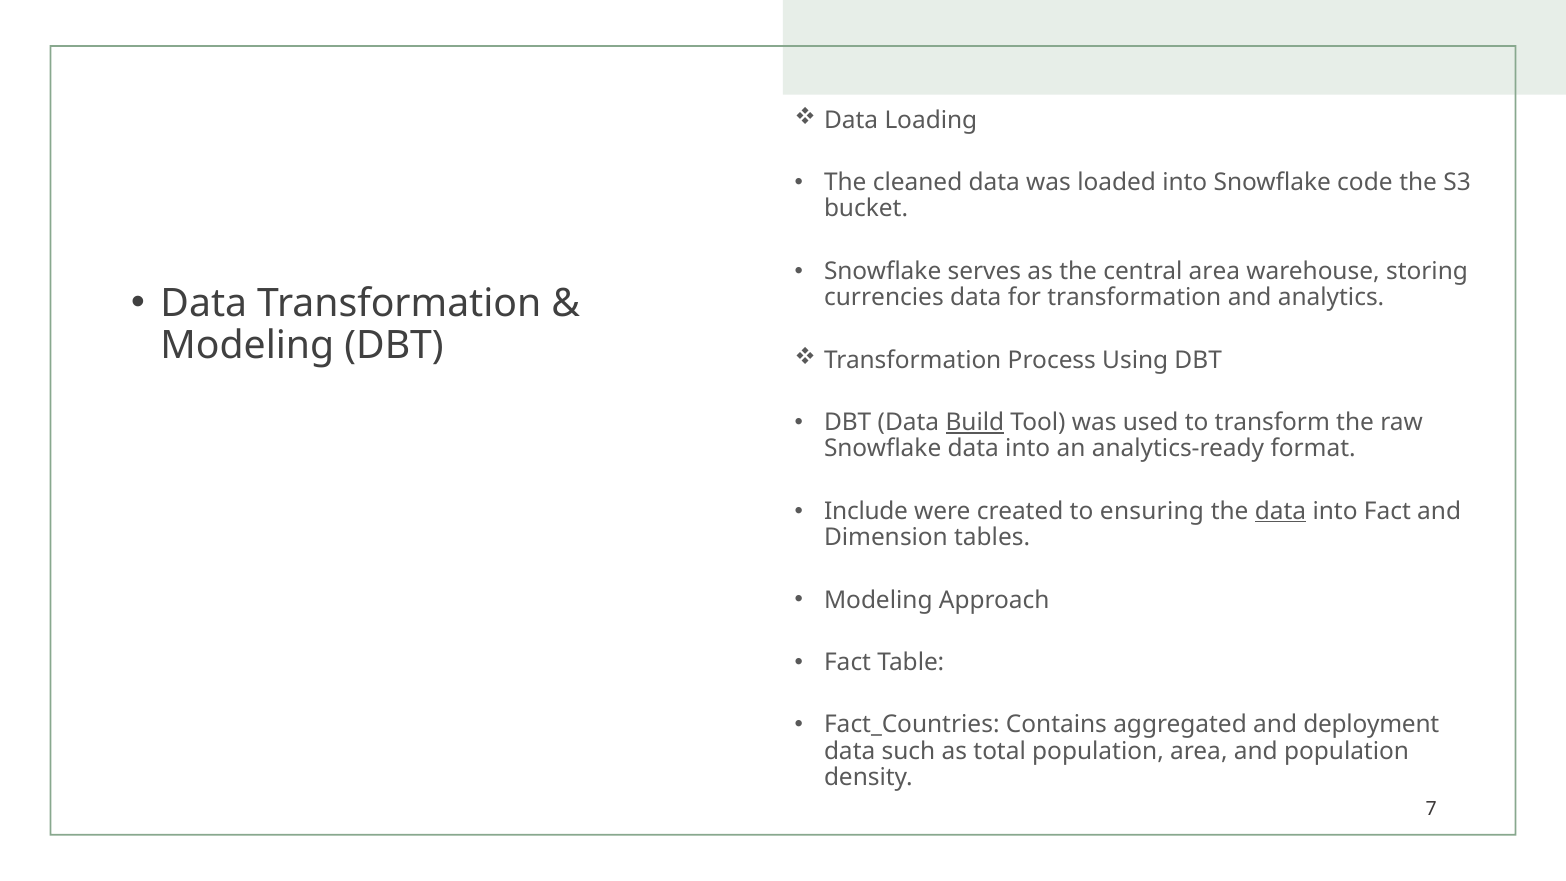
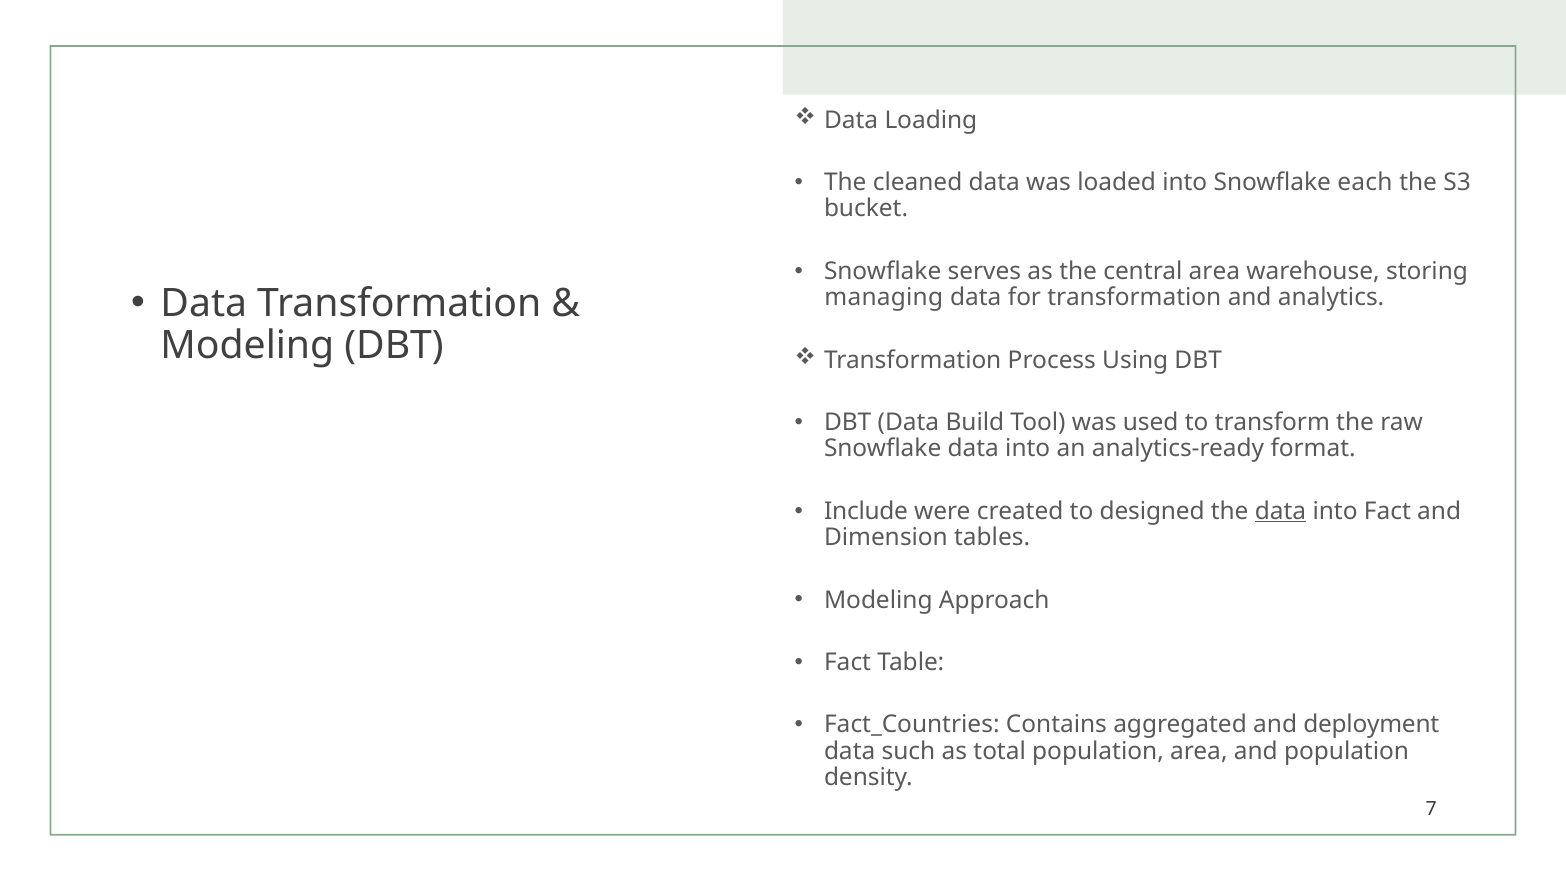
code: code -> each (1365, 182)
currencies: currencies -> managing (884, 298)
Build underline: present -> none (975, 422)
ensuring: ensuring -> designed (1152, 511)
